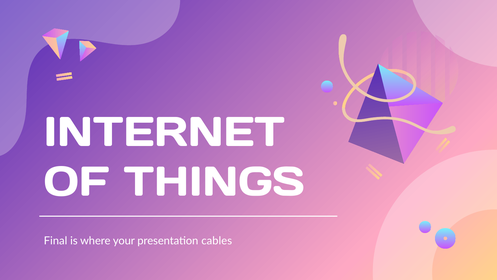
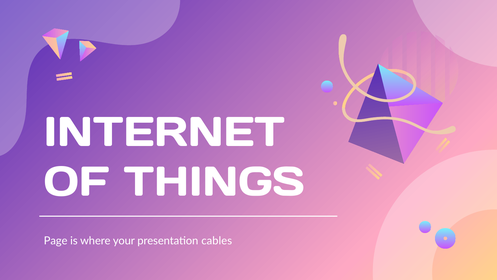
Final: Final -> Page (56, 241)
